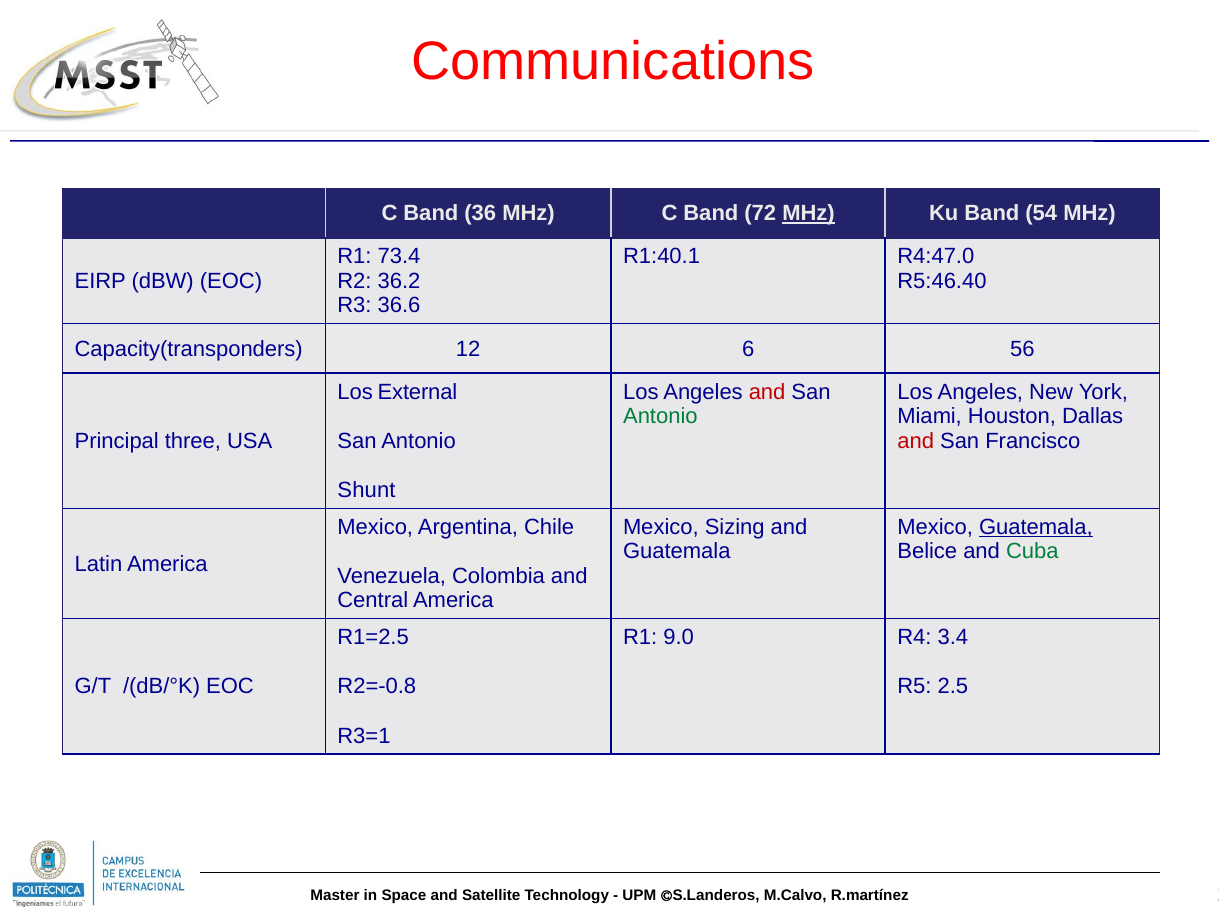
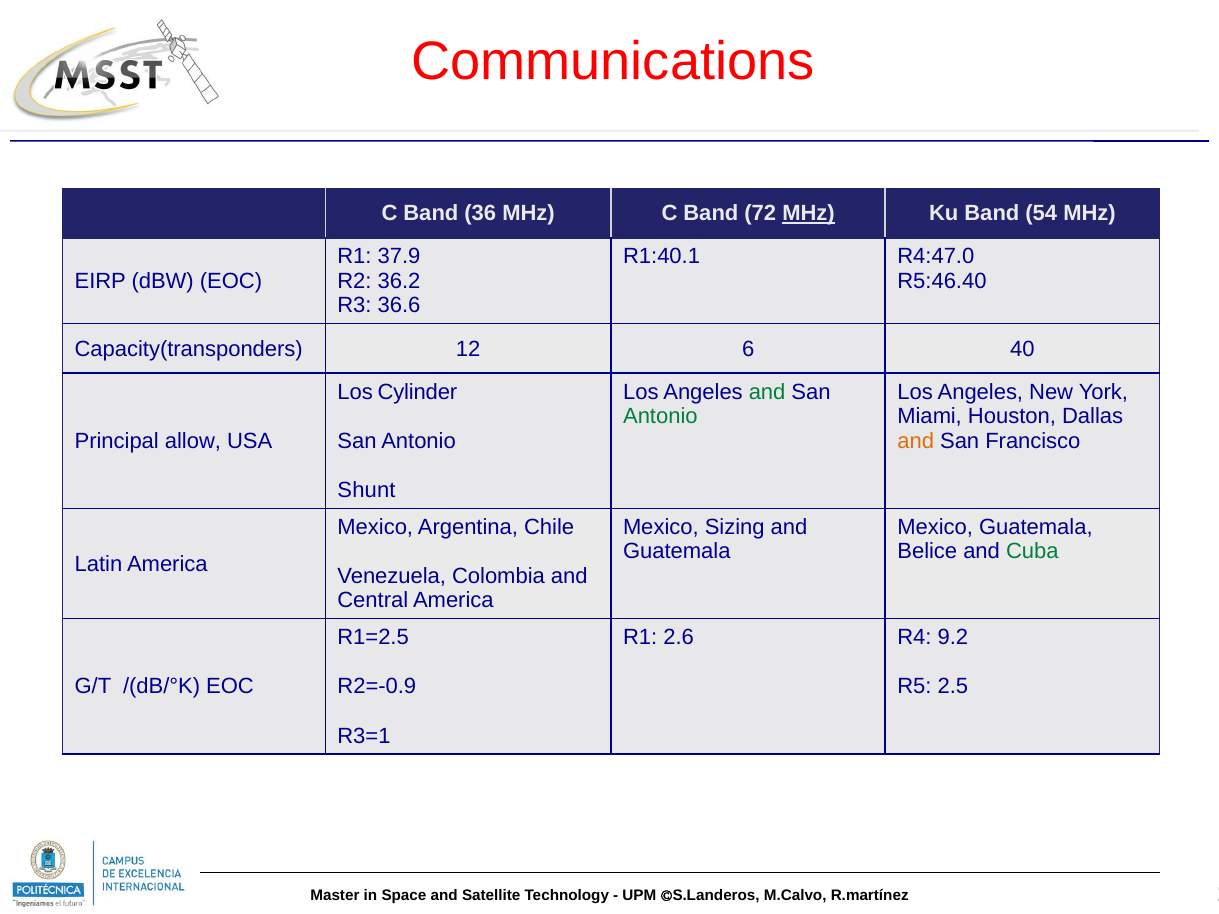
73.4: 73.4 -> 37.9 (399, 257)
56: 56 -> 40 (1022, 349)
External: External -> Cylinder (417, 392)
and colour: red -> green (767, 392)
three: three -> allow (193, 441)
and colour: red -> orange (916, 441)
Guatemala underline: present -> none (1036, 527)
9.0: 9.0 -> 2.6 (679, 638)
3.4: 3.4 -> 9.2 (953, 638)
R2=-0.8: R2=-0.8 -> R2=-0.9 (377, 687)
